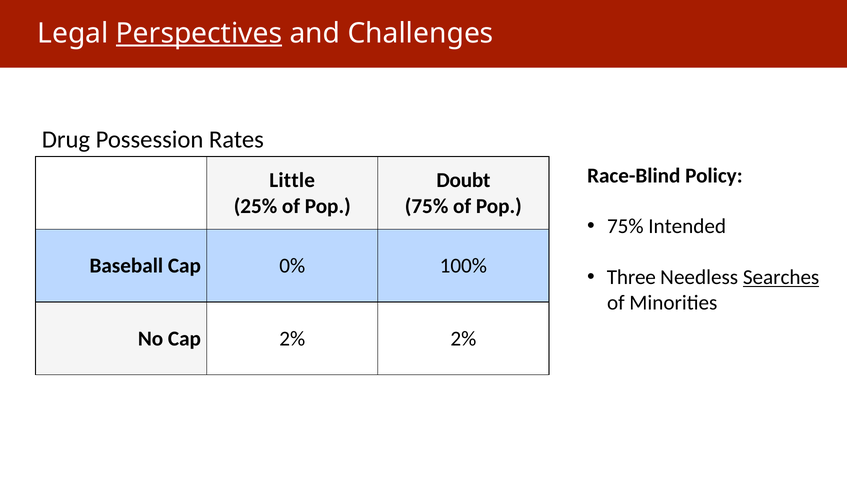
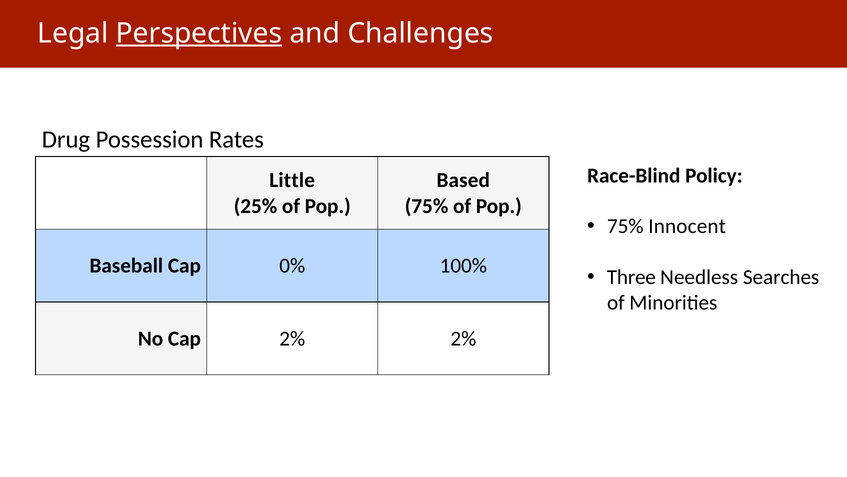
Doubt: Doubt -> Based (463, 180)
Intended: Intended -> Innocent (687, 226)
Searches underline: present -> none (781, 277)
